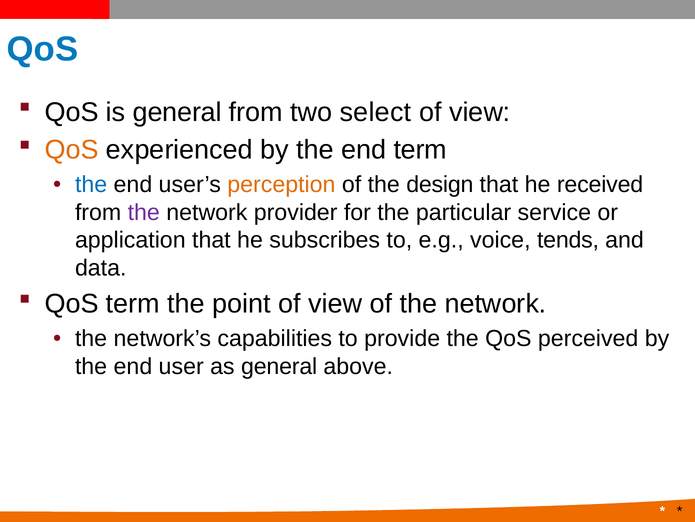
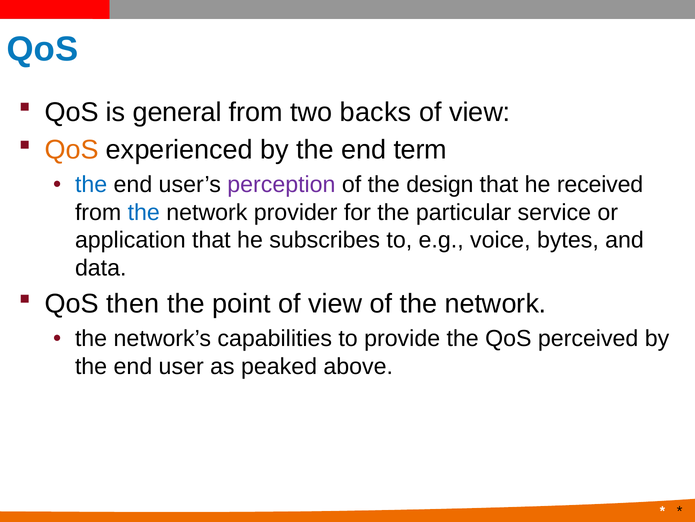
select: select -> backs (376, 112)
perception colour: orange -> purple (281, 184)
the colour: purple -> blue (144, 212)
tends: tends -> bytes (568, 240)
QoS term: term -> then (133, 304)
as general: general -> peaked (279, 366)
